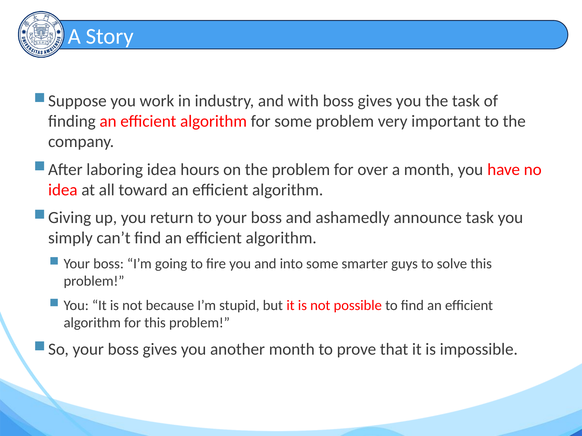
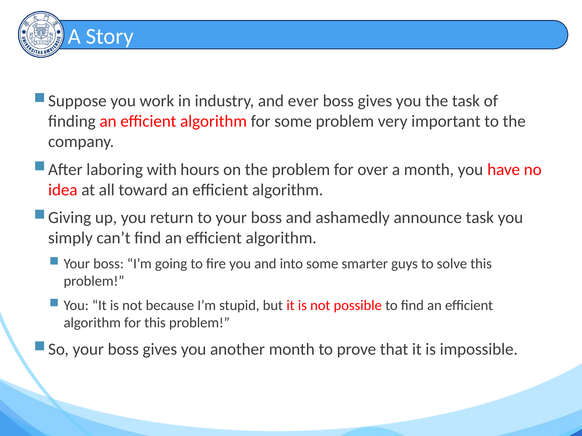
with: with -> ever (303, 101)
laboring idea: idea -> with (162, 170)
